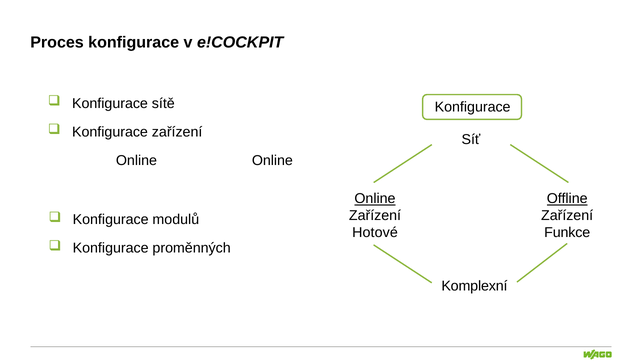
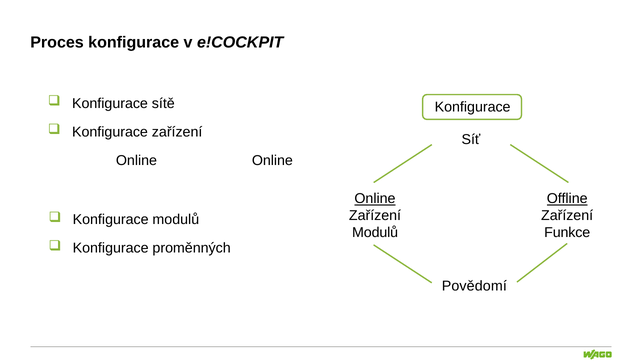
Hotové: Hotové -> Modulů (375, 233)
Komplexní: Komplexní -> Povědomí (474, 286)
